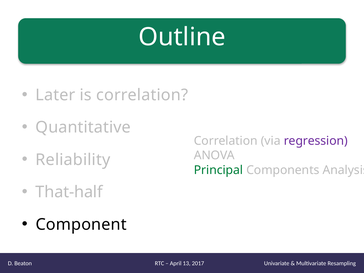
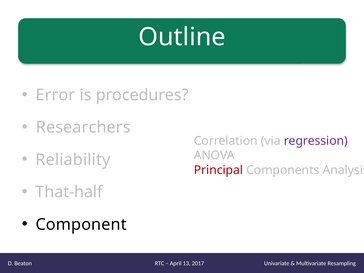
Later: Later -> Error (55, 95)
is correlation: correlation -> procedures (142, 95)
Quantitative: Quantitative -> Researchers (83, 127)
Principal colour: green -> red (218, 170)
